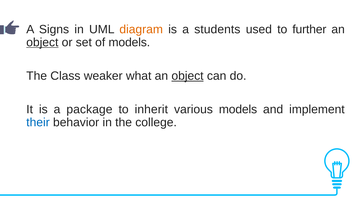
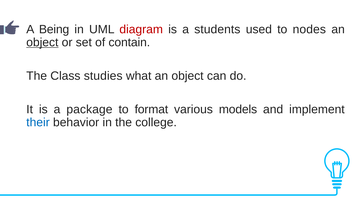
Signs: Signs -> Being (54, 29)
diagram colour: orange -> red (141, 29)
further: further -> nodes (309, 29)
of models: models -> contain (129, 42)
weaker: weaker -> studies (103, 76)
object underline: present -> none (188, 76)
inherit: inherit -> format (151, 109)
